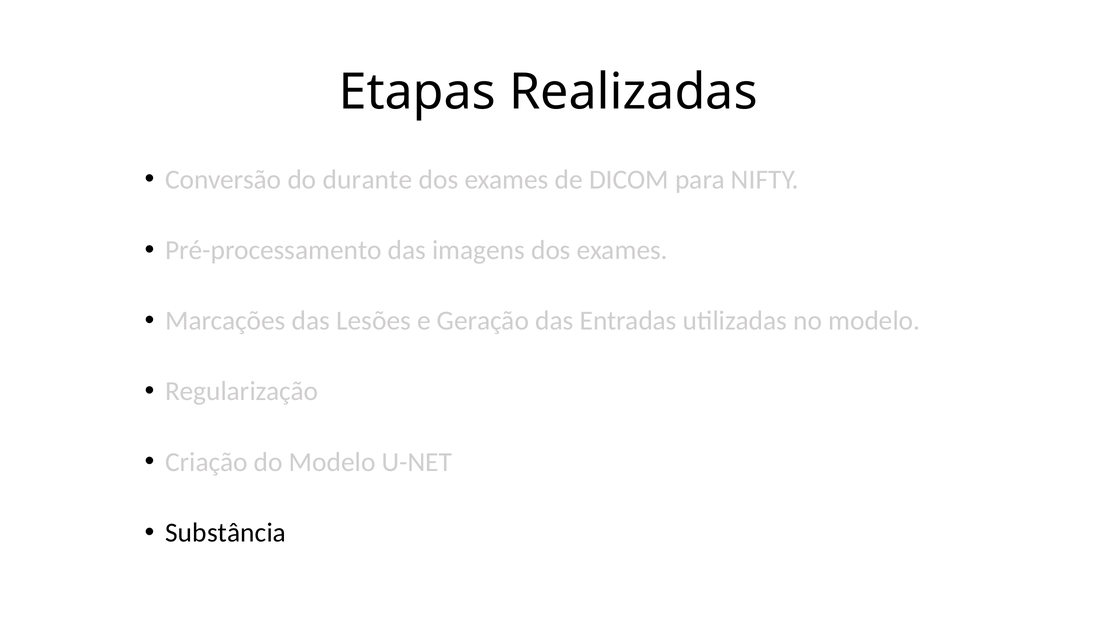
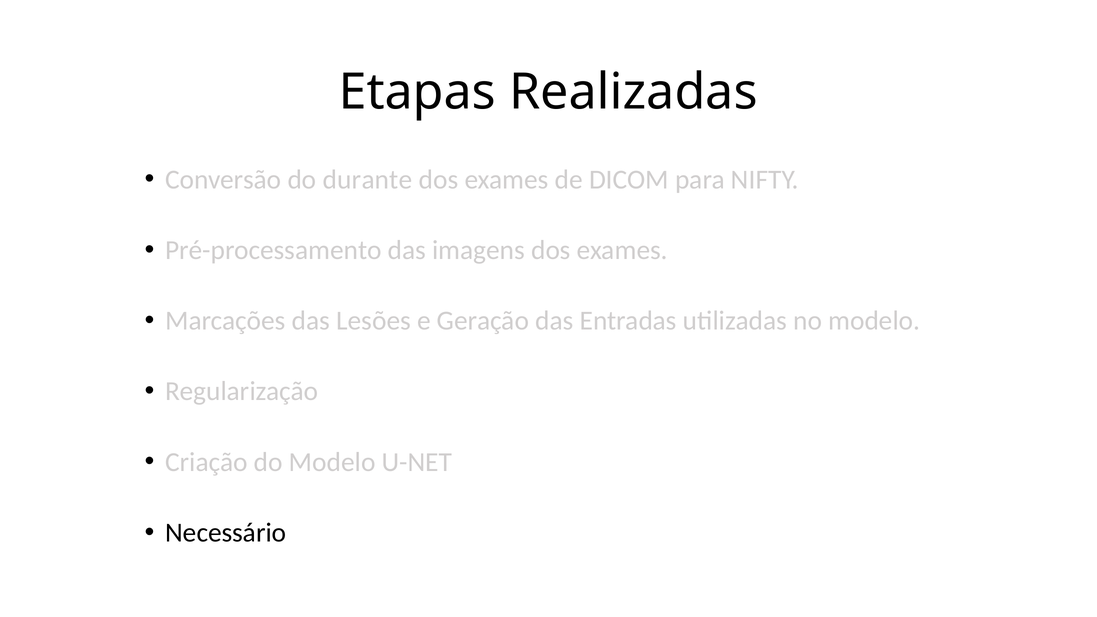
Substância: Substância -> Necessário (226, 533)
